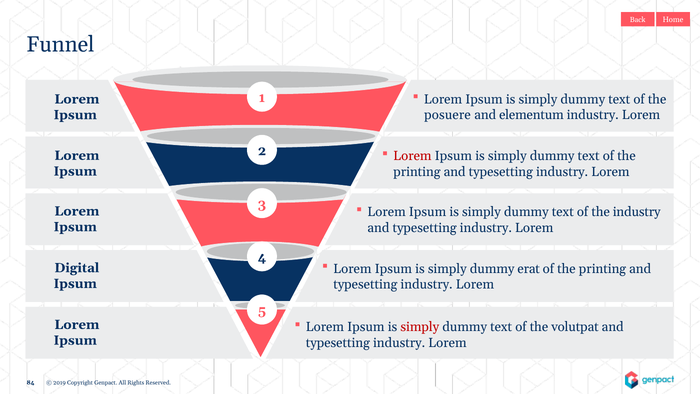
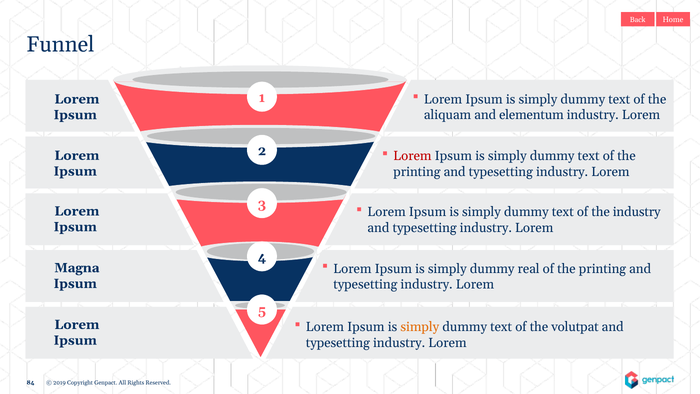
posuere: posuere -> aliquam (448, 115)
erat: erat -> real (529, 269)
Digital: Digital -> Magna (77, 268)
simply colour: red -> orange (420, 327)
